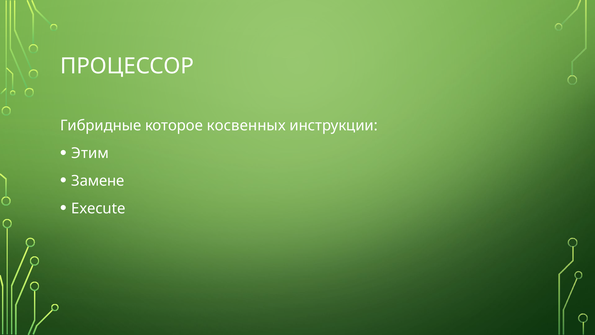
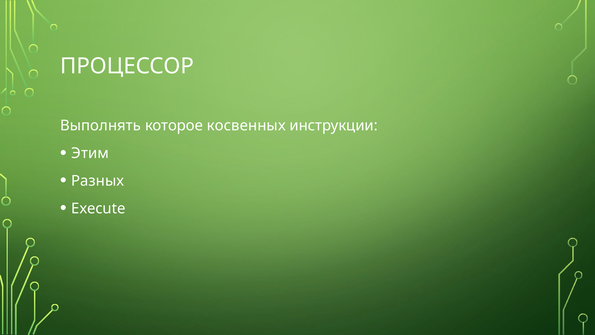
Гибридные: Гибридные -> Выполнять (101, 126)
Замене: Замене -> Разных (98, 181)
